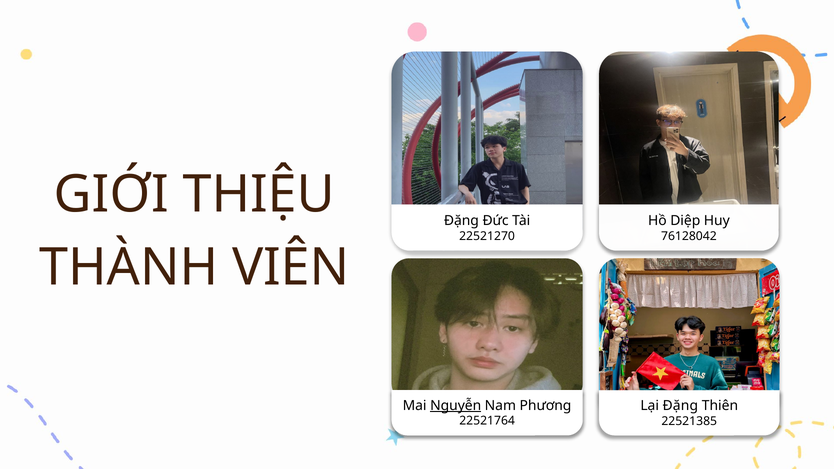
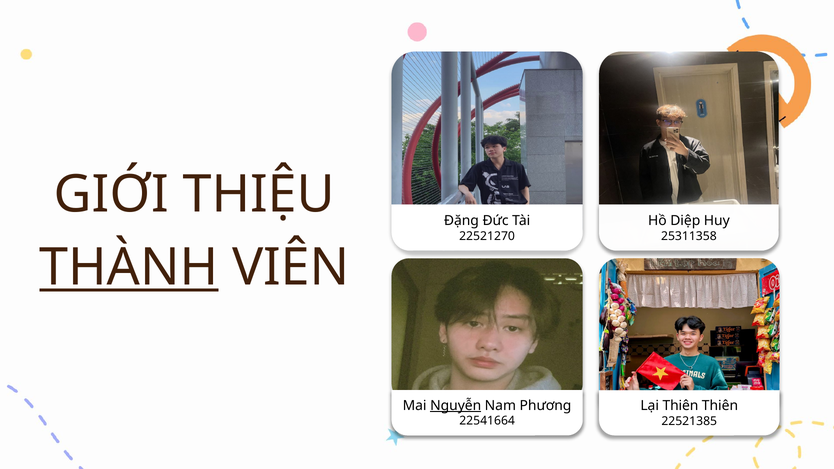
76128042: 76128042 -> 25311358 (689, 236)
THÀNH underline: none -> present (129, 268)
Lại Đặng: Đặng -> Thiên (680, 406)
22521764: 22521764 -> 22541664 (487, 421)
